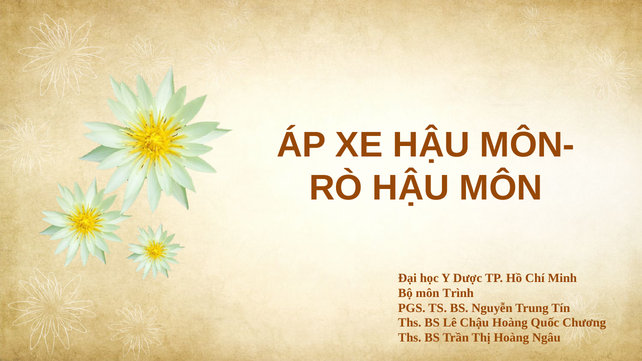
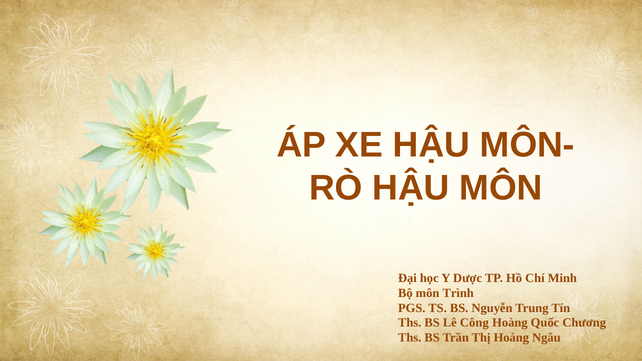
Chậu: Chậu -> Công (474, 323)
